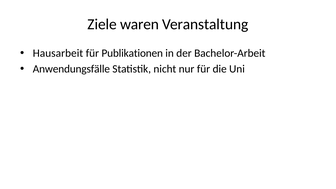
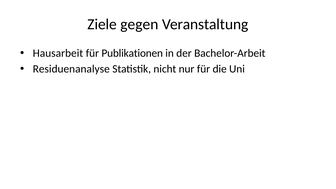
waren: waren -> gegen (139, 24)
Anwendungsfälle: Anwendungsfälle -> Residuenanalyse (71, 69)
